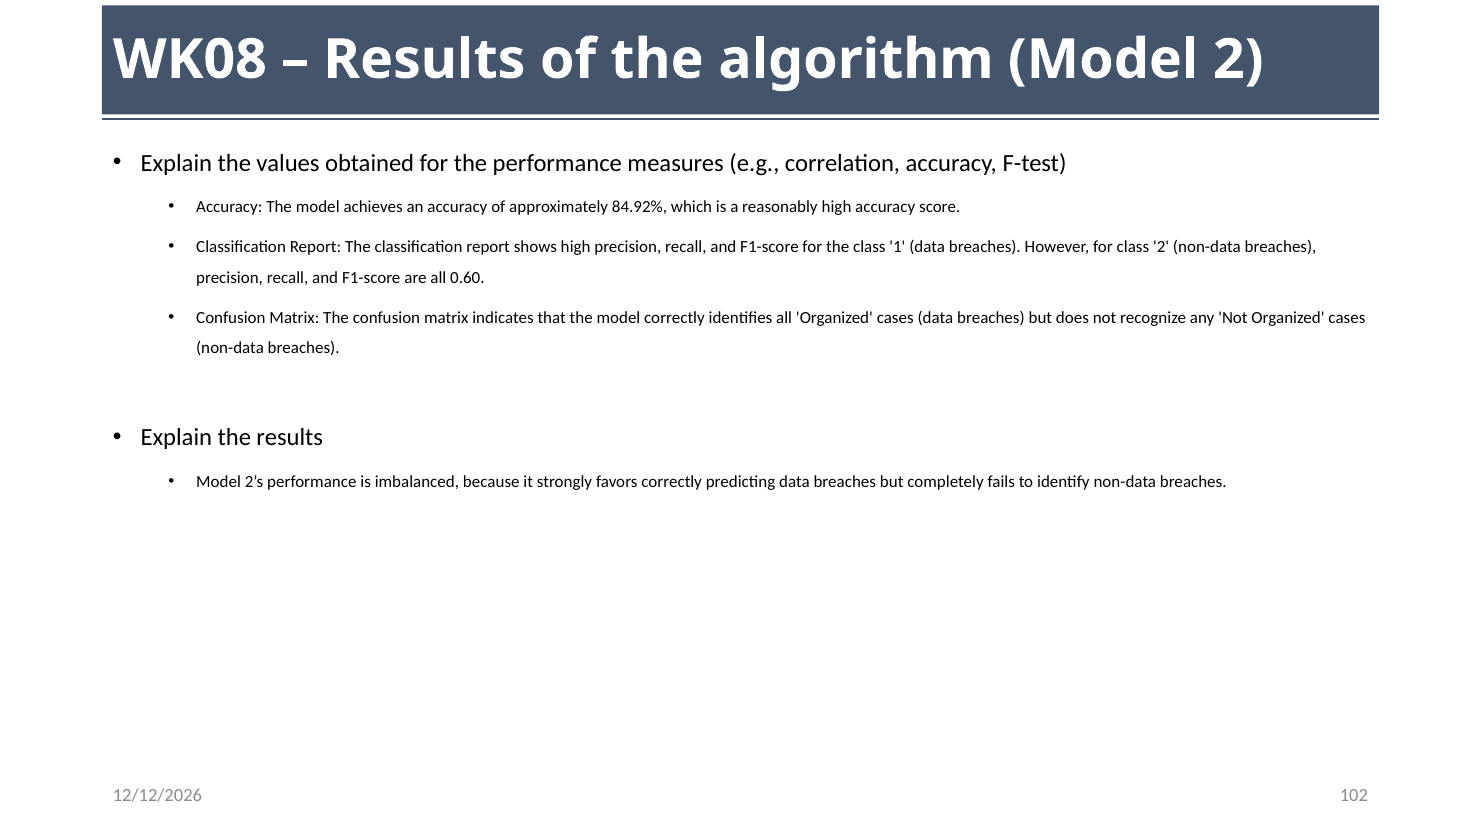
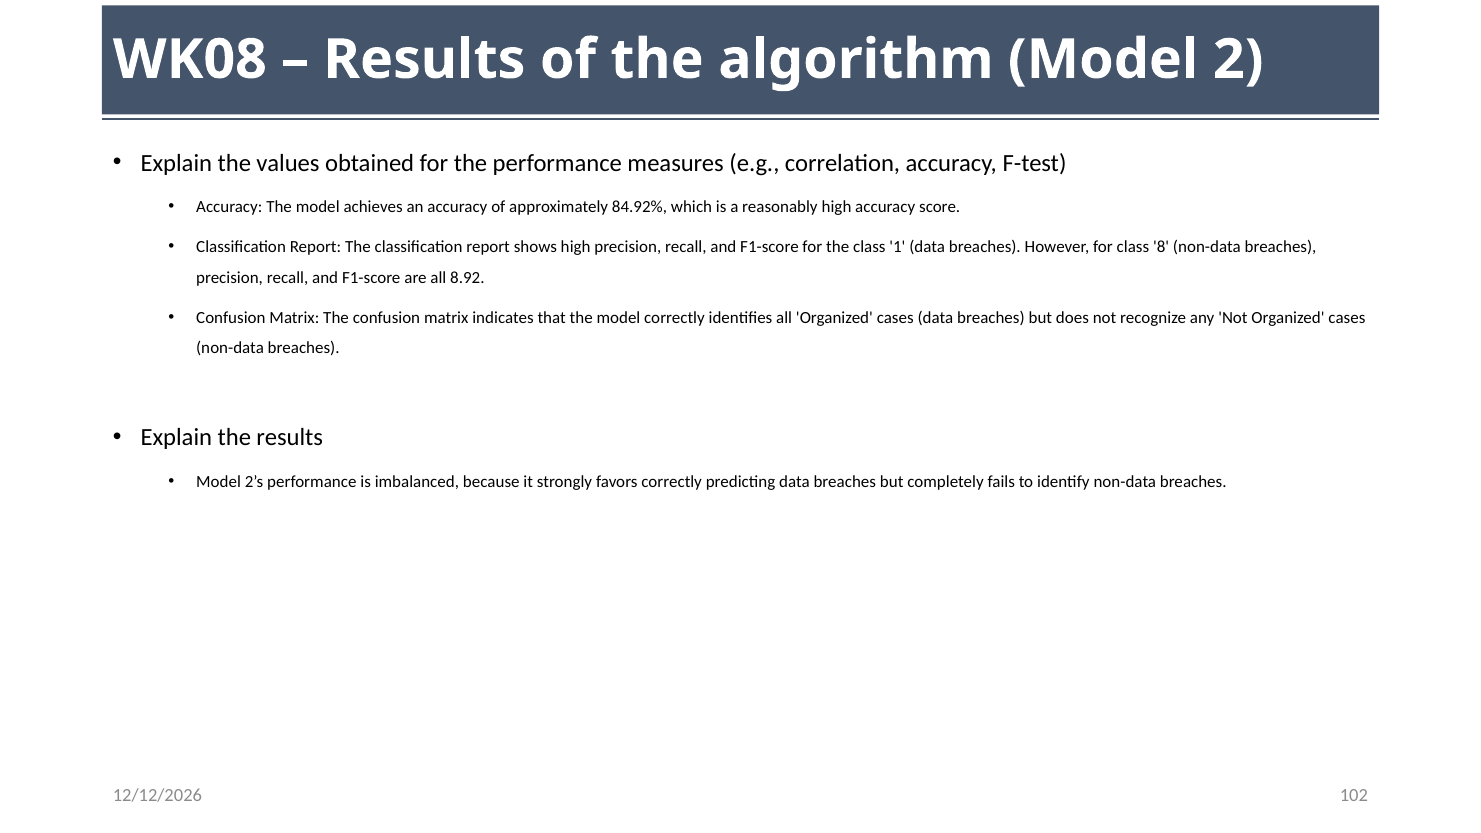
class 2: 2 -> 8 (1161, 247)
0.60: 0.60 -> 8.92 (467, 278)
